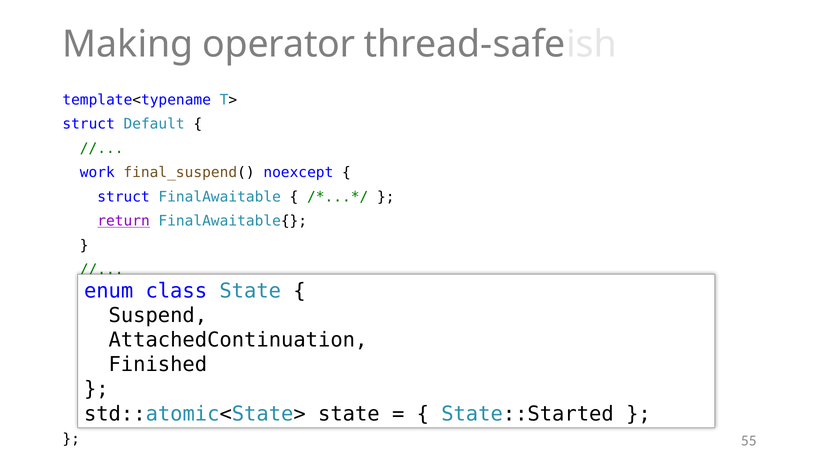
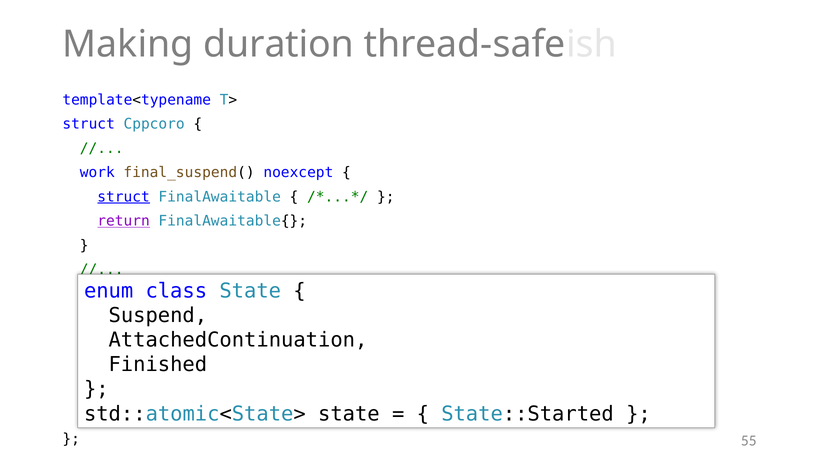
operator: operator -> duration (279, 44)
Default: Default -> Cppcoro (154, 124)
struct underline: none -> present (124, 197)
